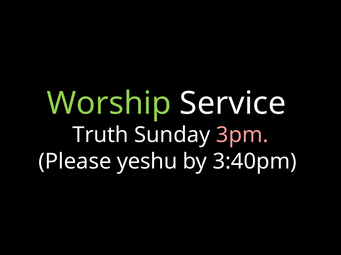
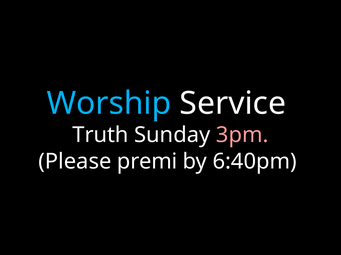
Worship colour: light green -> light blue (109, 104)
yeshu: yeshu -> premi (147, 162)
3:40pm: 3:40pm -> 6:40pm (255, 162)
